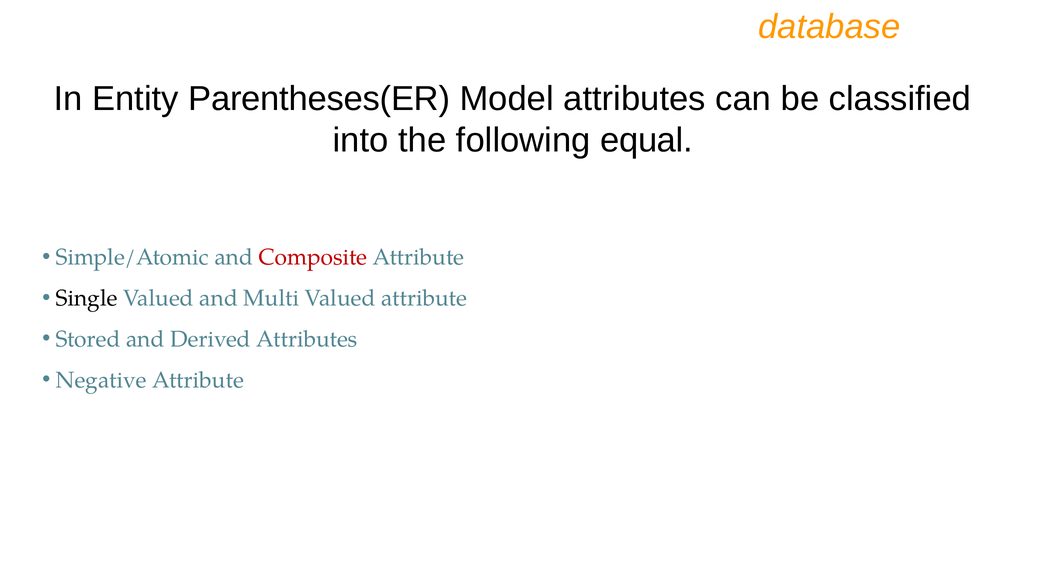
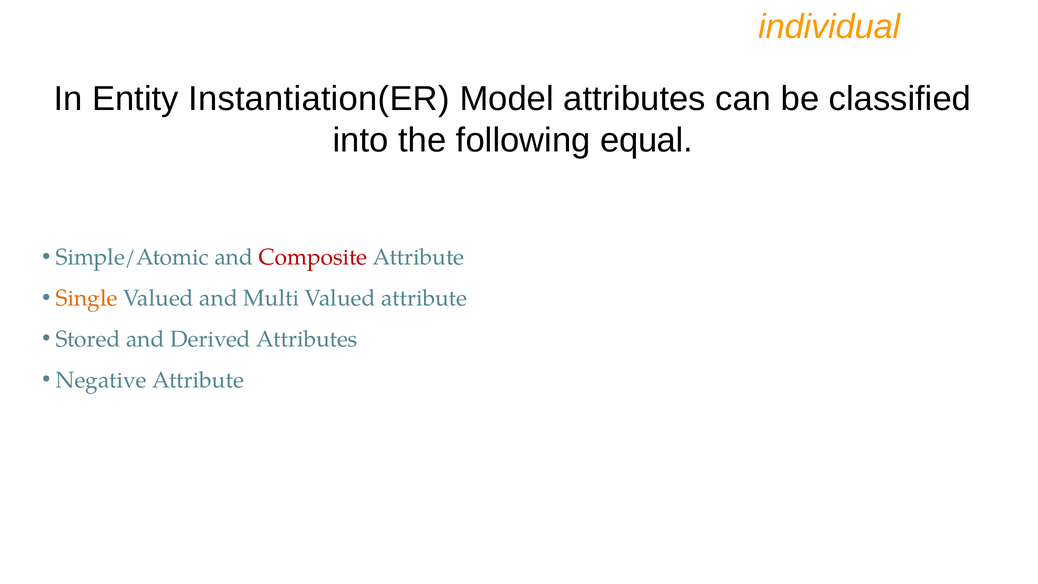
database: database -> individual (829, 27)
Parentheses(ER: Parentheses(ER -> Instantiation(ER (319, 99)
Single colour: black -> orange (87, 298)
